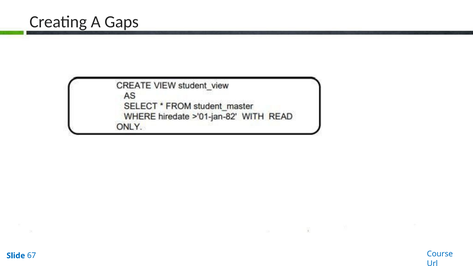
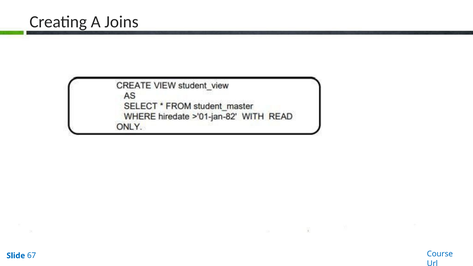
Gaps: Gaps -> Joins (122, 22)
